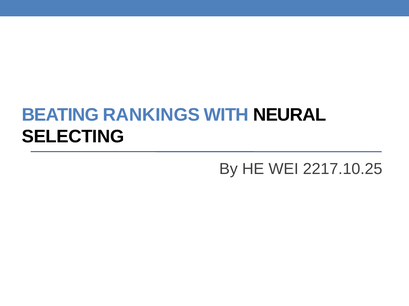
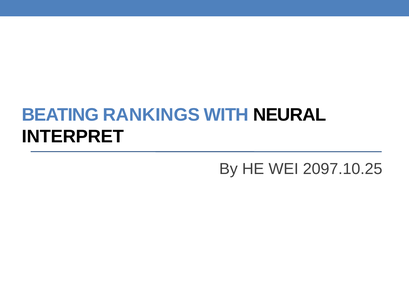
SELECTING: SELECTING -> INTERPRET (73, 137)
2217.10.25: 2217.10.25 -> 2097.10.25 (343, 169)
